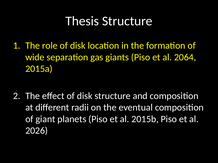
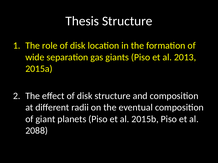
2064: 2064 -> 2013 (185, 57)
2026: 2026 -> 2088 (37, 131)
